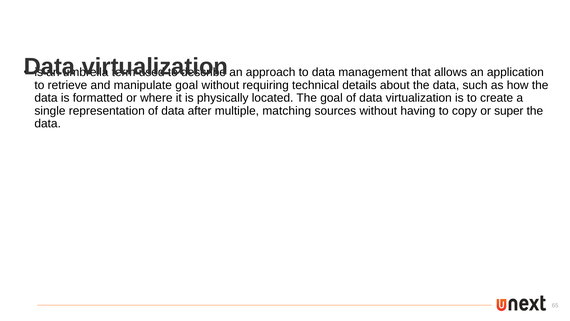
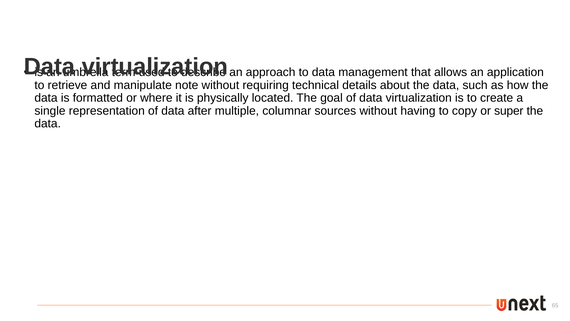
manipulate goal: goal -> note (187, 85)
matching: matching -> columnar (287, 111)
